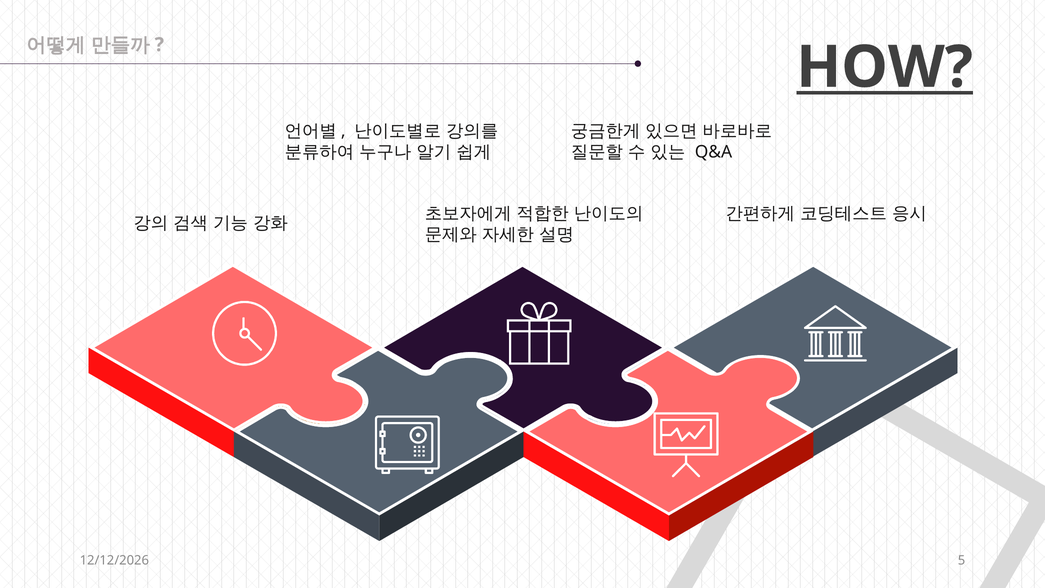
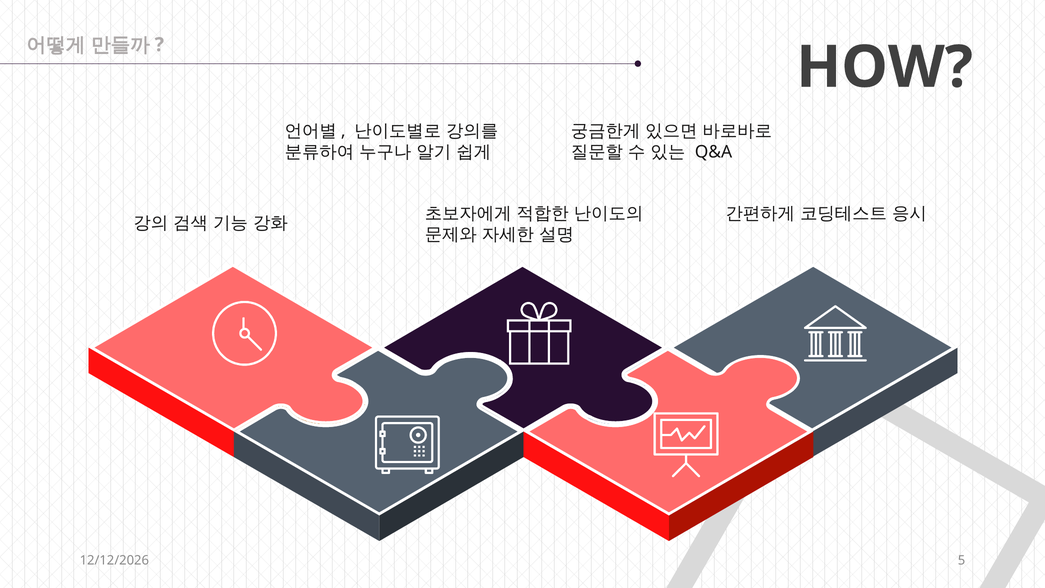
HOW underline: present -> none (885, 67)
